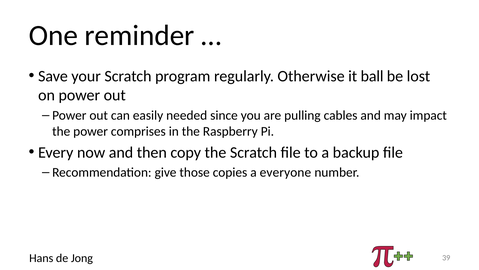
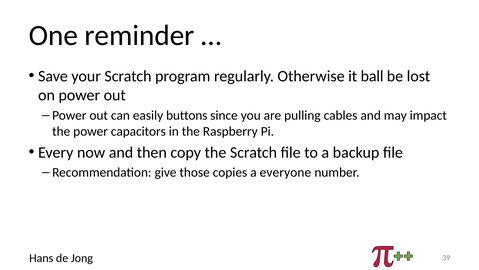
needed: needed -> buttons (187, 115)
comprises: comprises -> capacitors (138, 131)
